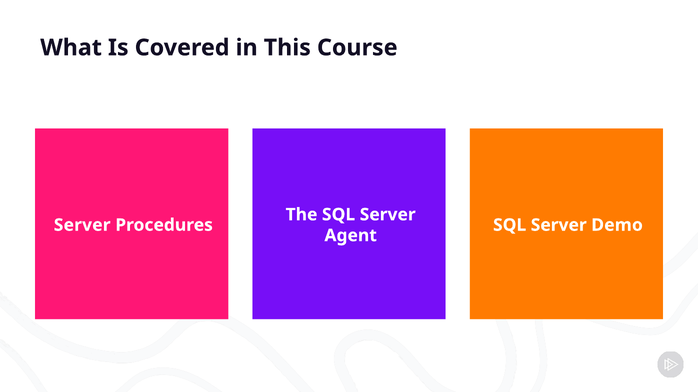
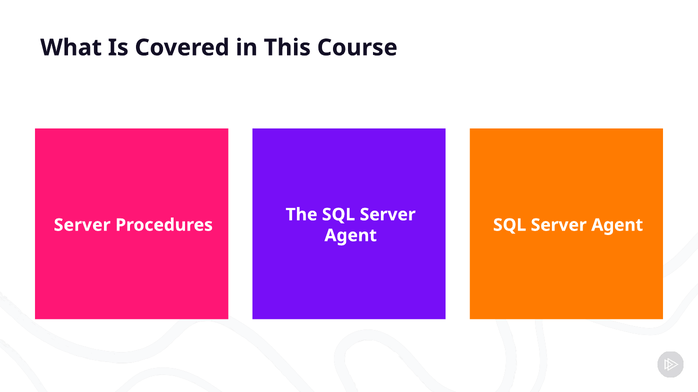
Demo: Demo -> Agent (617, 225)
